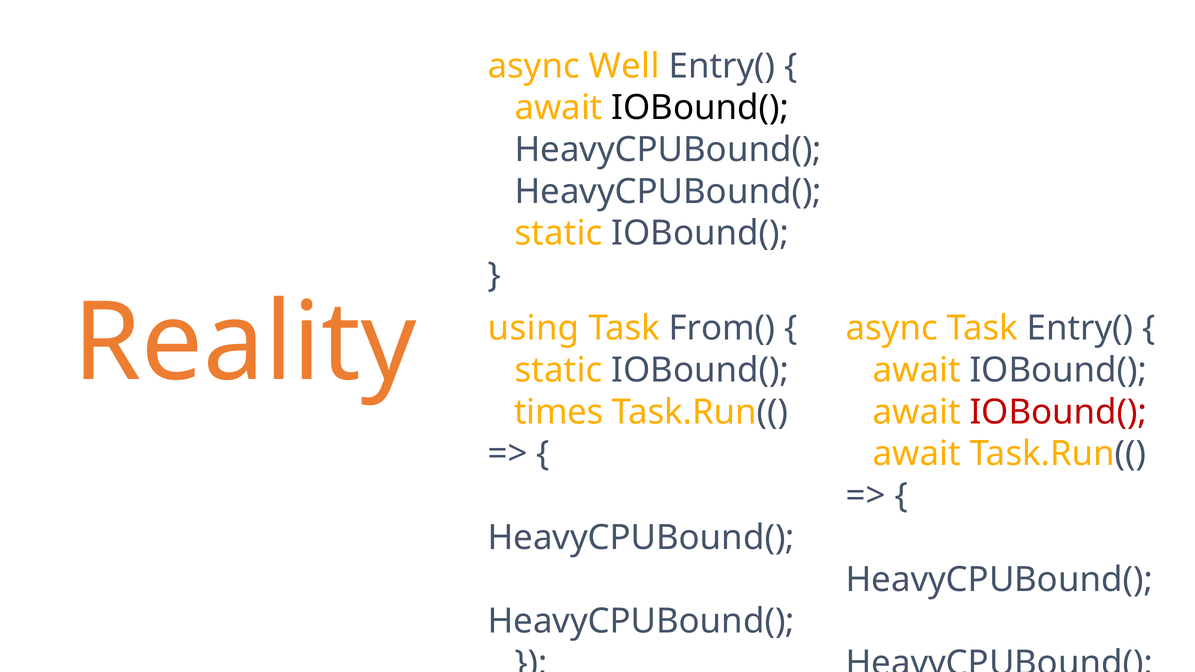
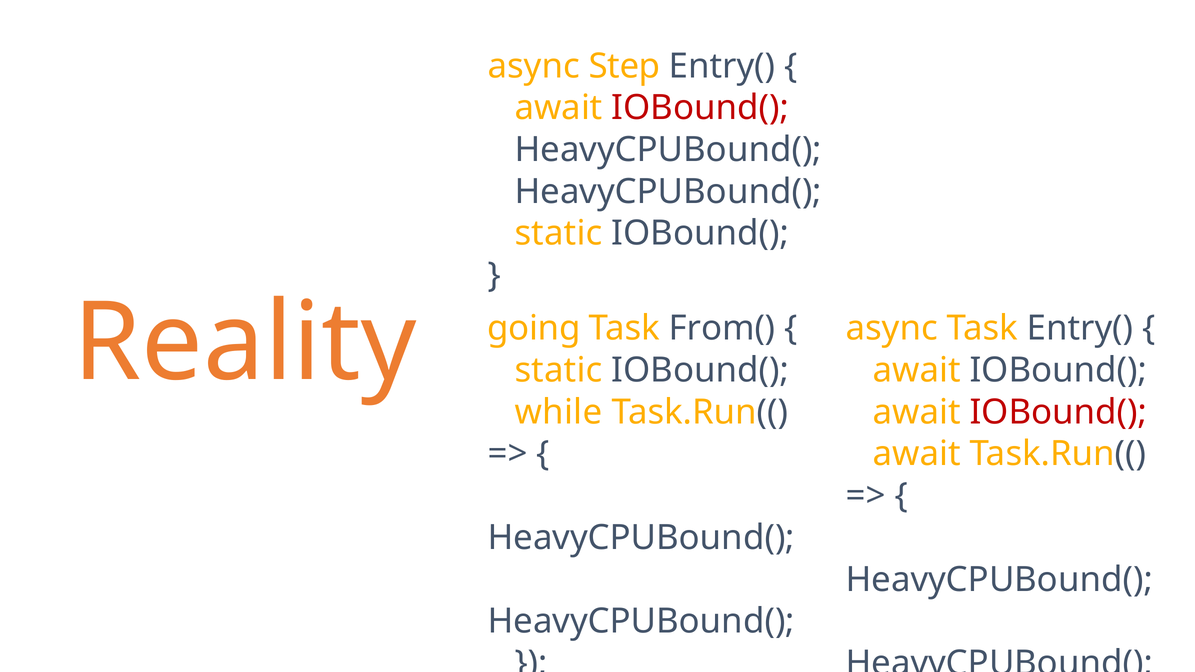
Well: Well -> Step (624, 66)
IOBound( colour: black -> red (700, 108)
using: using -> going (534, 329)
times: times -> while (558, 412)
